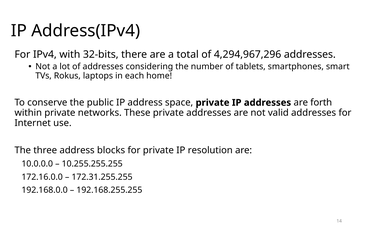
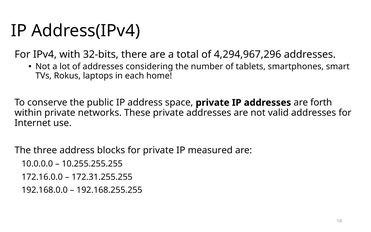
resolution: resolution -> measured (210, 150)
